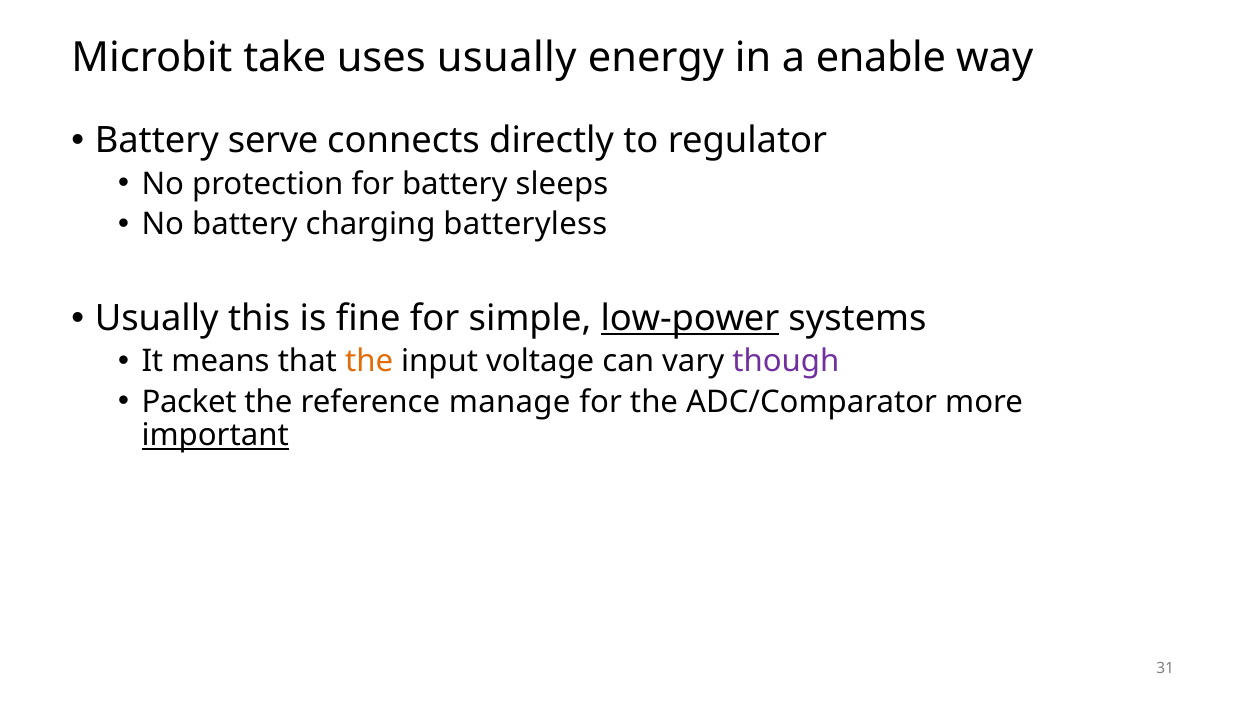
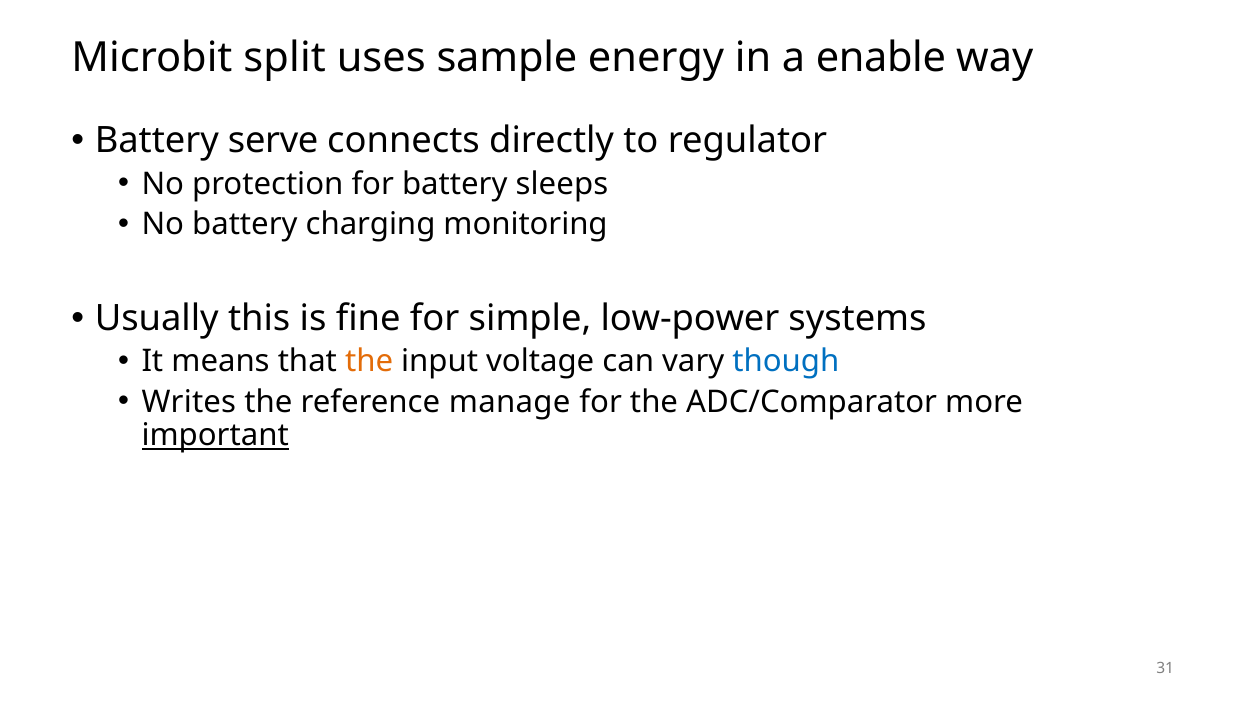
take: take -> split (285, 58)
uses usually: usually -> sample (507, 58)
batteryless: batteryless -> monitoring (526, 224)
low-power underline: present -> none (690, 319)
though colour: purple -> blue (786, 362)
Packet: Packet -> Writes (189, 402)
